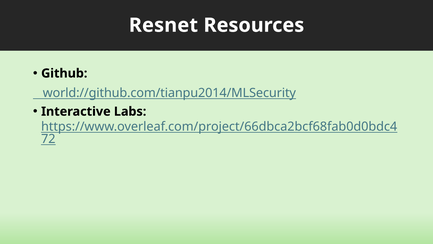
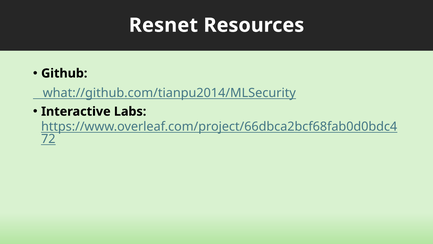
world://github.com/tianpu2014/MLSecurity: world://github.com/tianpu2014/MLSecurity -> what://github.com/tianpu2014/MLSecurity (169, 93)
